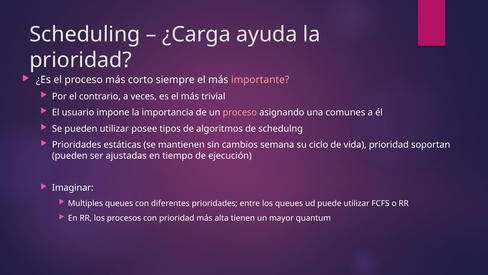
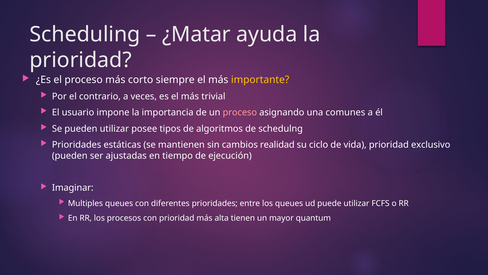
¿Carga: ¿Carga -> ¿Matar (196, 34)
importante colour: pink -> yellow (260, 80)
semana: semana -> realidad (277, 144)
soportan: soportan -> exclusivo (431, 144)
